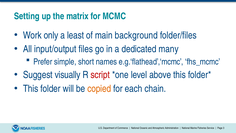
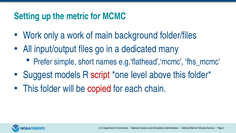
matrix: matrix -> metric (77, 16)
a least: least -> work (76, 35)
visually: visually -> models (68, 75)
copied colour: orange -> red (99, 88)
